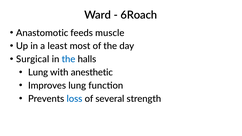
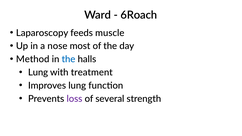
Anastomotic: Anastomotic -> Laparoscopy (42, 33)
least: least -> nose (57, 46)
Surgical: Surgical -> Method (33, 59)
anesthetic: anesthetic -> treatment (92, 72)
loss colour: blue -> purple (74, 99)
